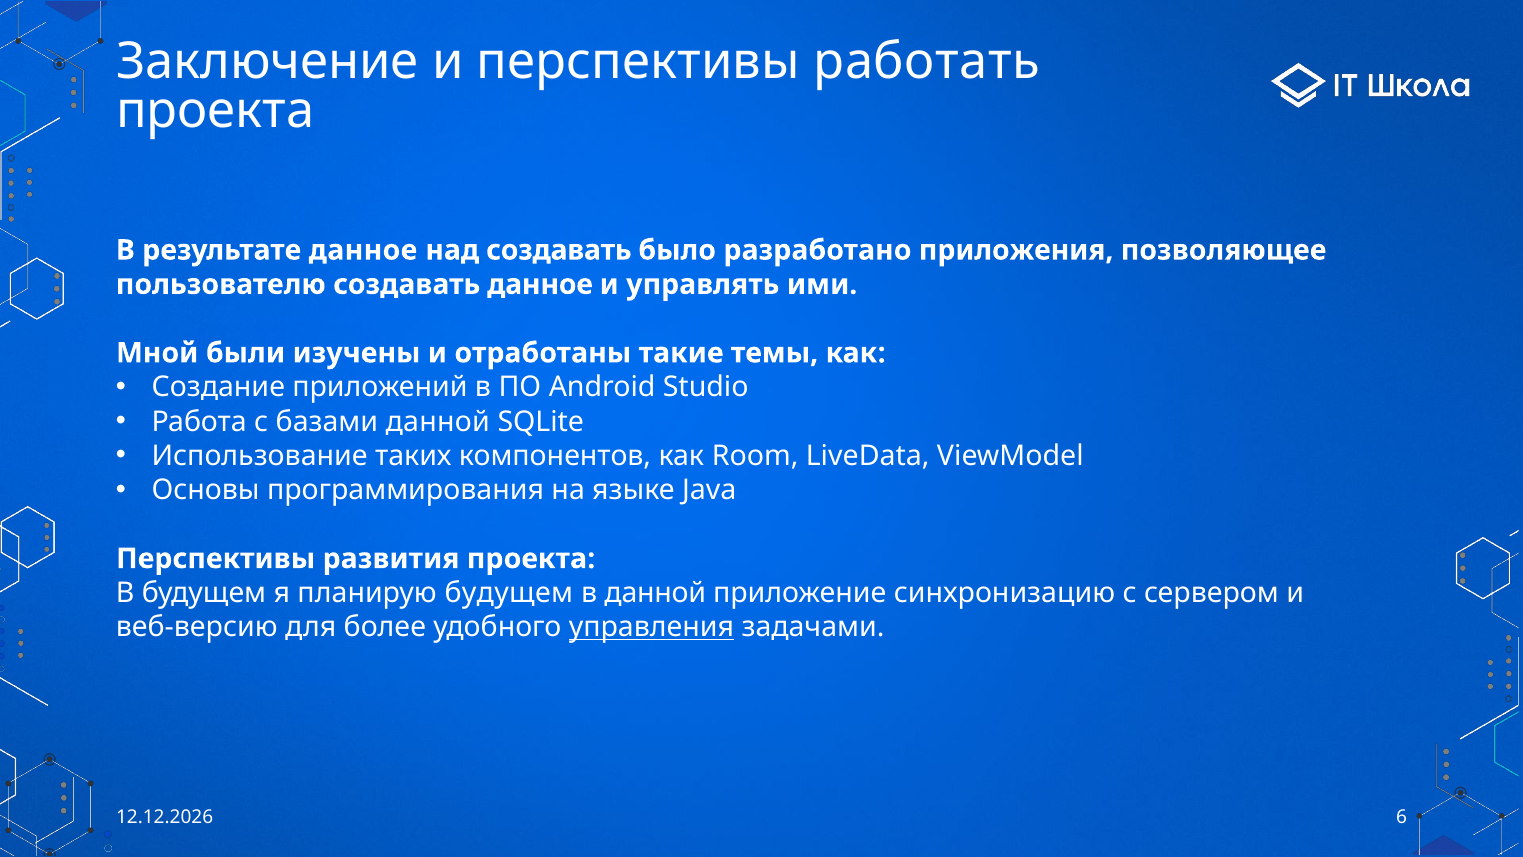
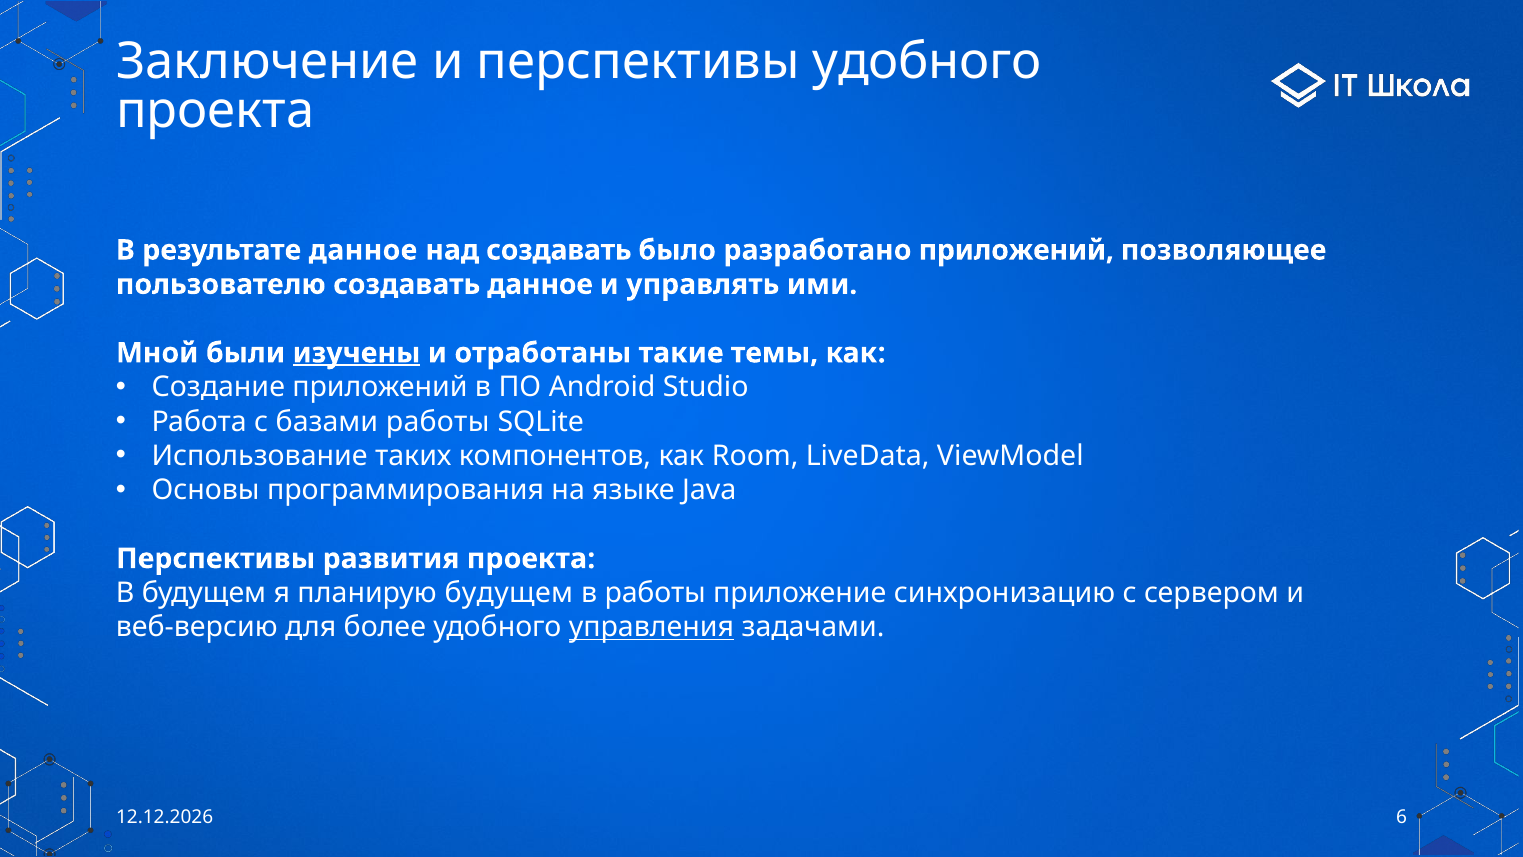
перспективы работать: работать -> удобного (927, 62)
разработано приложения: приложения -> приложений (1016, 250)
изучены underline: none -> present (356, 353)
базами данной: данной -> работы (438, 421)
в данной: данной -> работы (655, 593)
